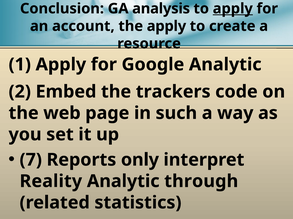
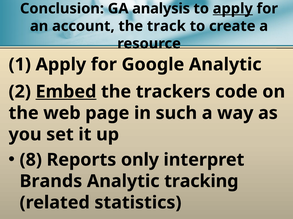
the apply: apply -> track (166, 26)
Embed underline: none -> present (66, 92)
7: 7 -> 8 (31, 160)
Reality: Reality -> Brands (51, 182)
through: through -> tracking (201, 182)
